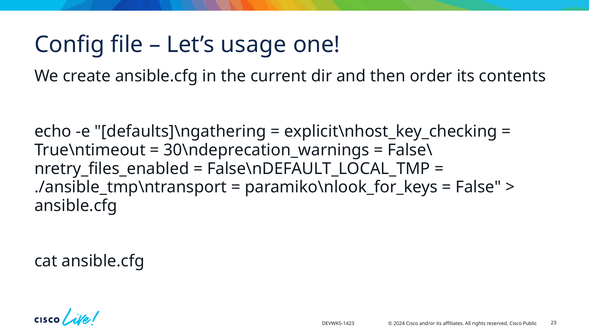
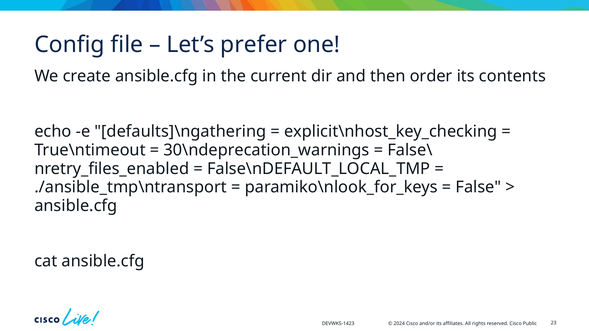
usage: usage -> prefer (254, 45)
